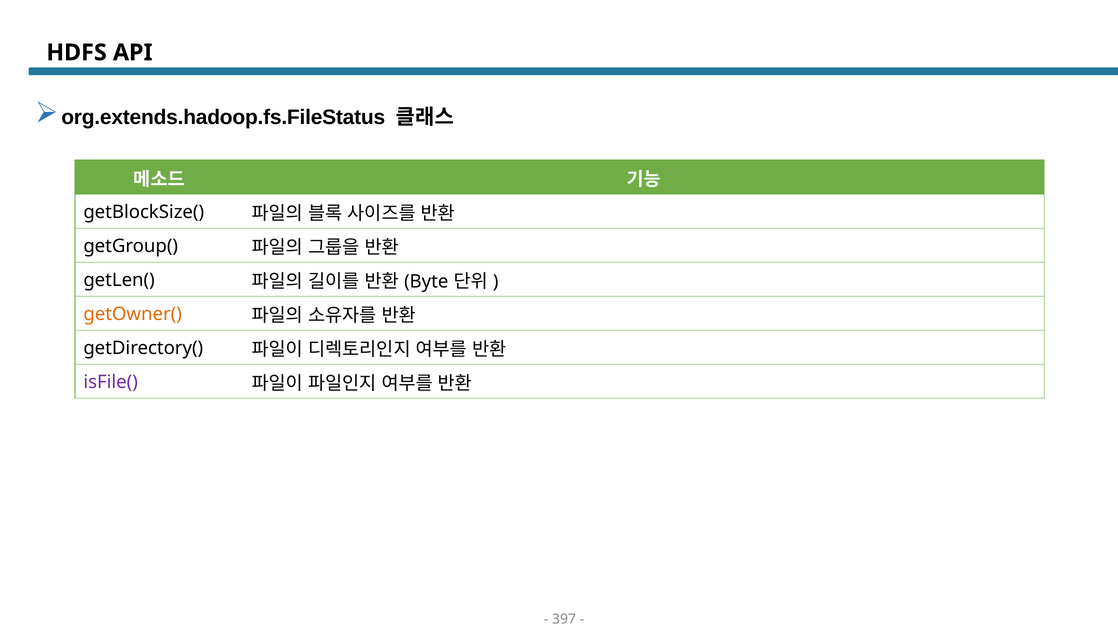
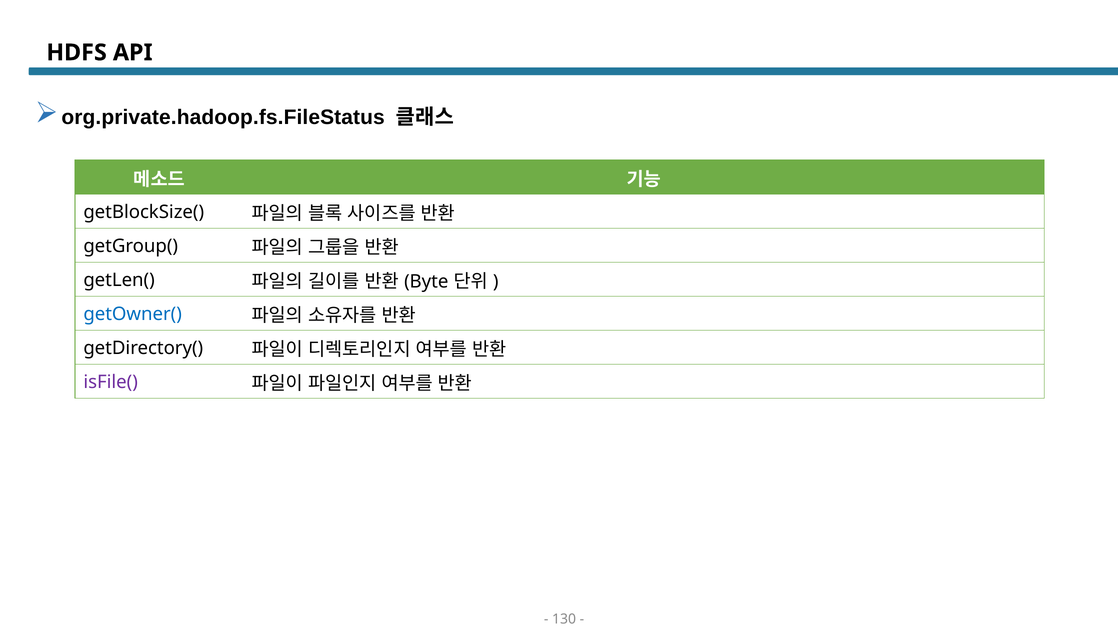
org.extends.hadoop.fs.FileStatus: org.extends.hadoop.fs.FileStatus -> org.private.hadoop.fs.FileStatus (223, 117)
getOwner( colour: orange -> blue (133, 314)
397: 397 -> 130 (564, 619)
